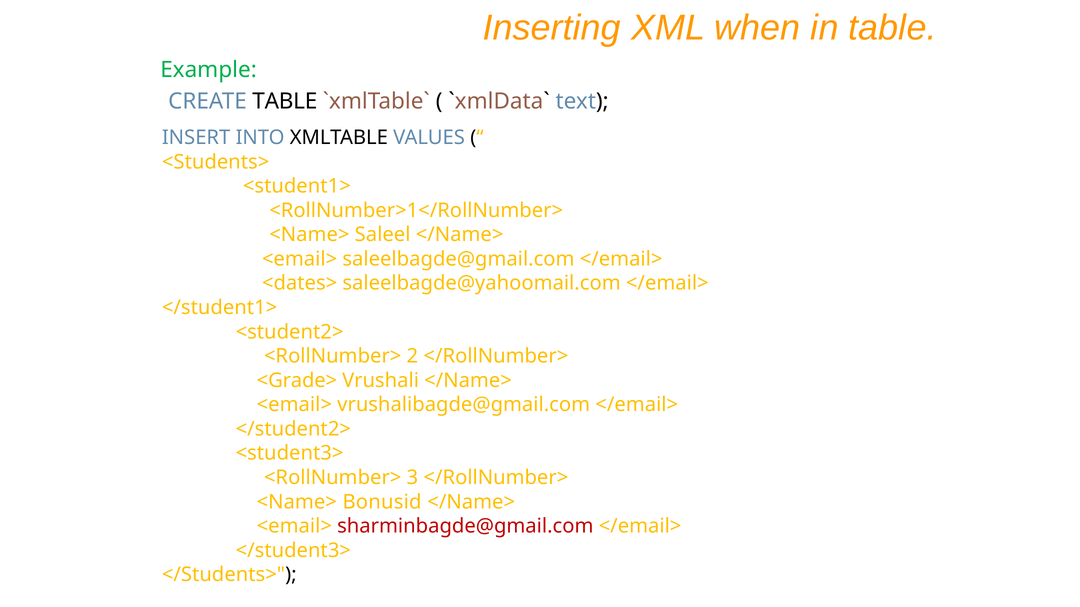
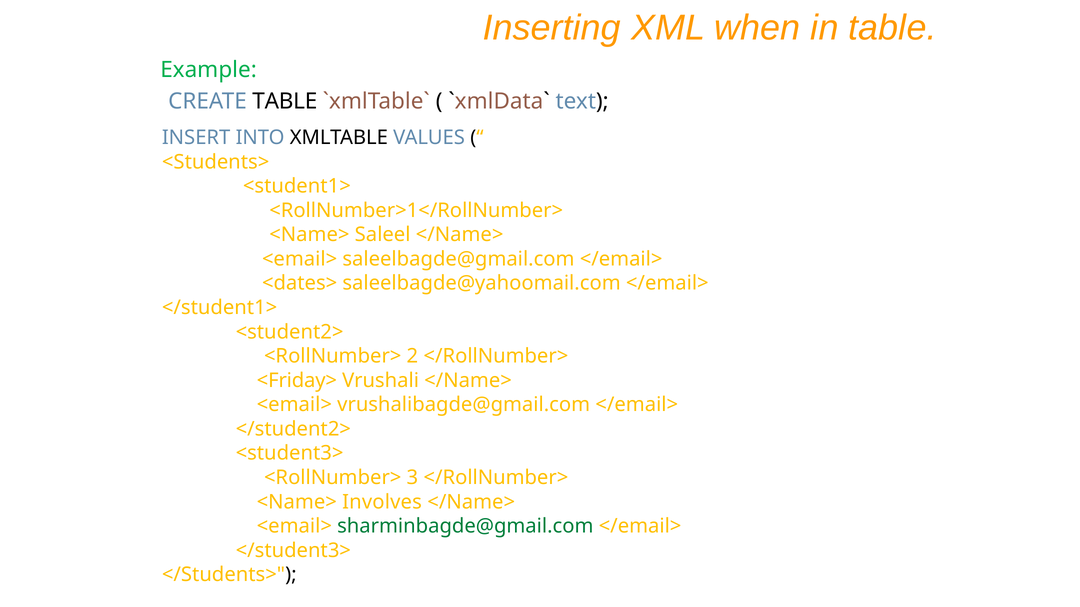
<Grade>: <Grade> -> <Friday> (297, 381)
Bonusid: Bonusid -> Involves (382, 502)
sharminbagde@gmail.com colour: red -> green (465, 527)
